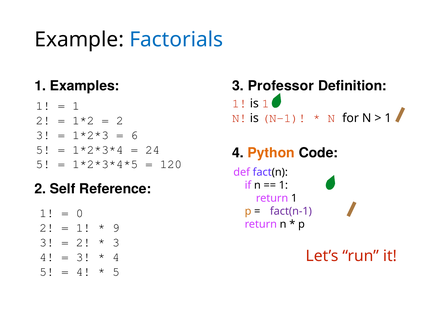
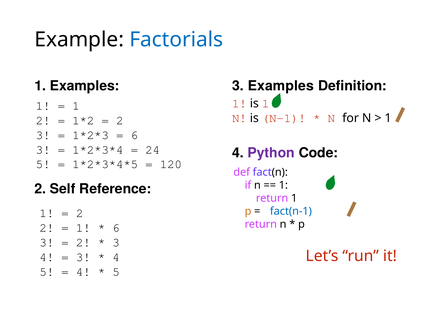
3 Professor: Professor -> Examples (281, 86)
5: 5 -> 3 (43, 150)
Python colour: orange -> purple (271, 153)
0: 0 -> 2 (80, 214)
fact(n-1 colour: purple -> blue (291, 212)
9: 9 -> 6 (116, 228)
